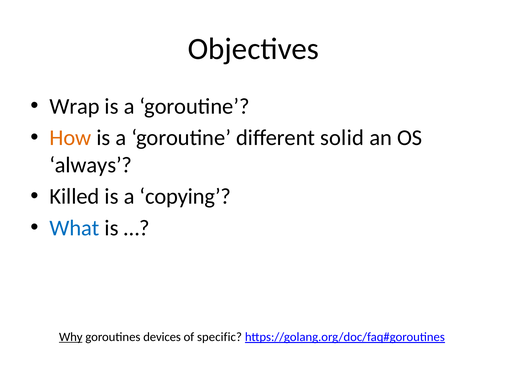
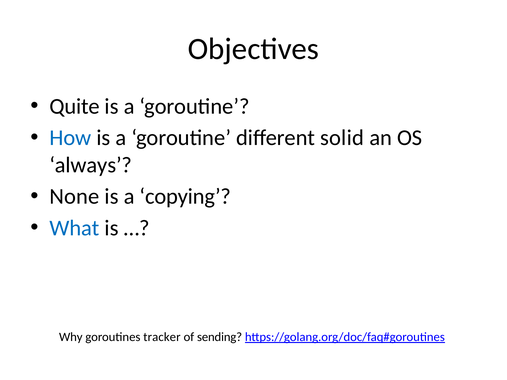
Wrap: Wrap -> Quite (75, 106)
How colour: orange -> blue (70, 138)
Killed: Killed -> None (74, 197)
Why underline: present -> none (71, 337)
devices: devices -> tracker (162, 337)
specific: specific -> sending (220, 337)
